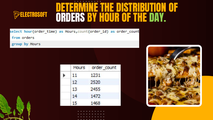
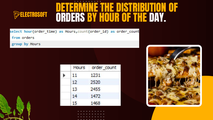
DAY colour: light green -> white (158, 18)
